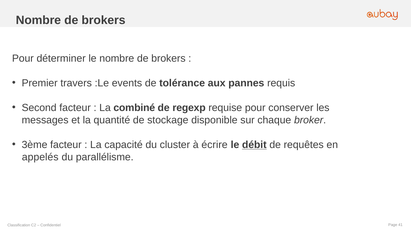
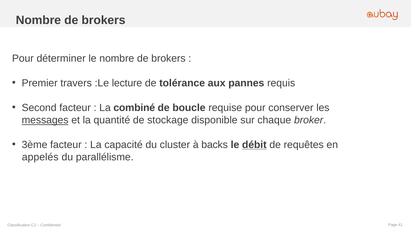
events: events -> lecture (127, 83)
regexp: regexp -> boucle (189, 108)
messages underline: none -> present (45, 120)
écrire: écrire -> backs (215, 145)
